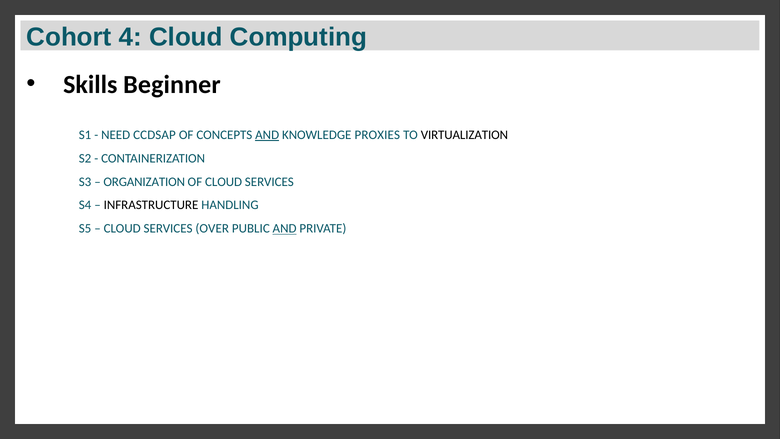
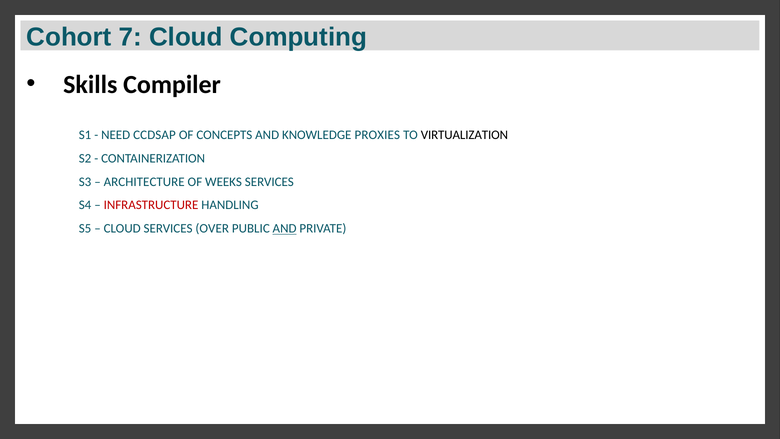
4: 4 -> 7 (130, 37)
Beginner: Beginner -> Compiler (172, 85)
AND underline: present -> none (267, 135)
ORGANIZATION: ORGANIZATION -> ARCHITECTURE (144, 182)
OF CLOUD: CLOUD -> WEEKS (224, 182)
INFRASTRUCTURE colour: black -> red (151, 205)
